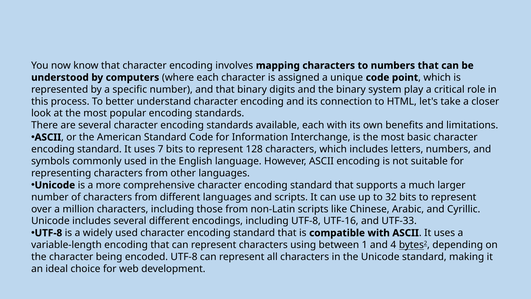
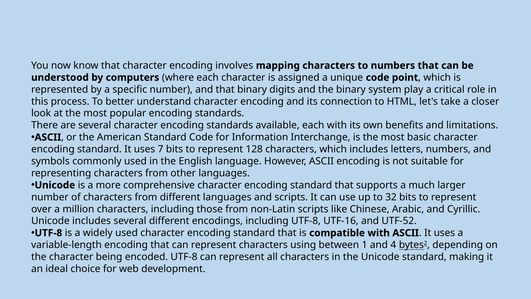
UTF-33: UTF-33 -> UTF-52 (399, 221)
